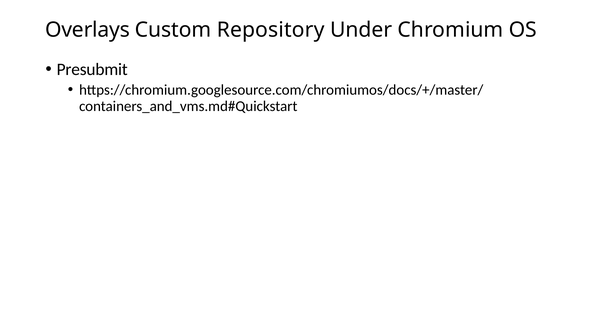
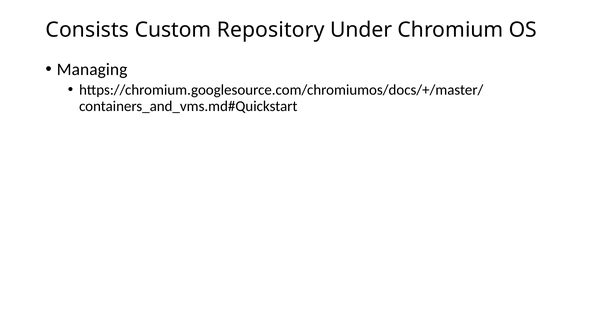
Overlays: Overlays -> Consists (87, 30)
Presubmit: Presubmit -> Managing (92, 69)
